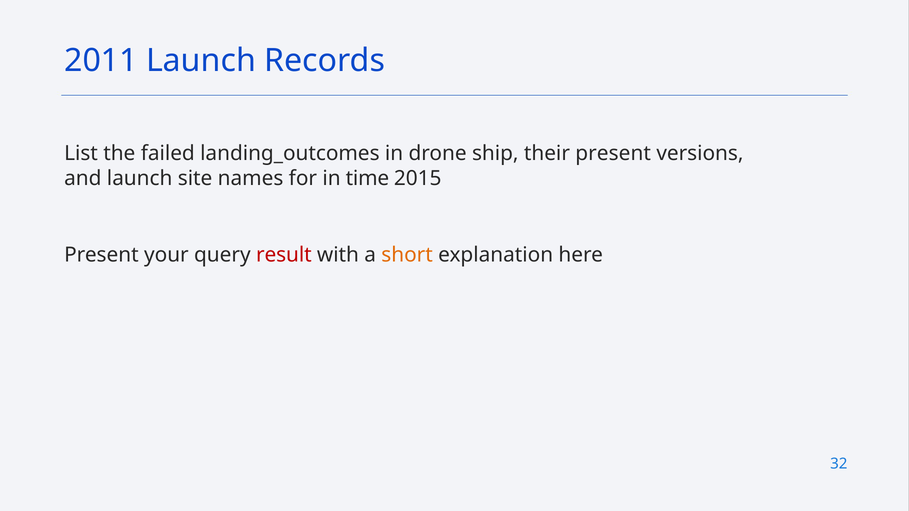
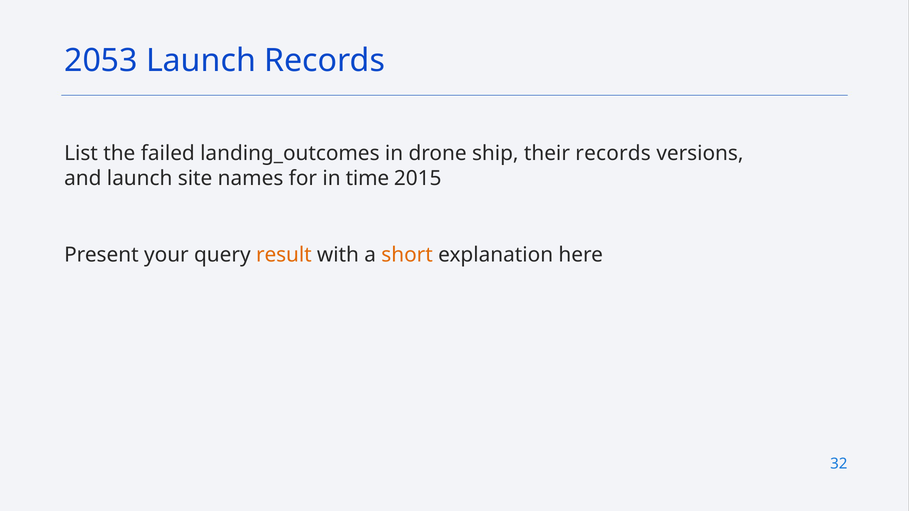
2011: 2011 -> 2053 (101, 61)
their present: present -> records (613, 153)
result colour: red -> orange (284, 255)
